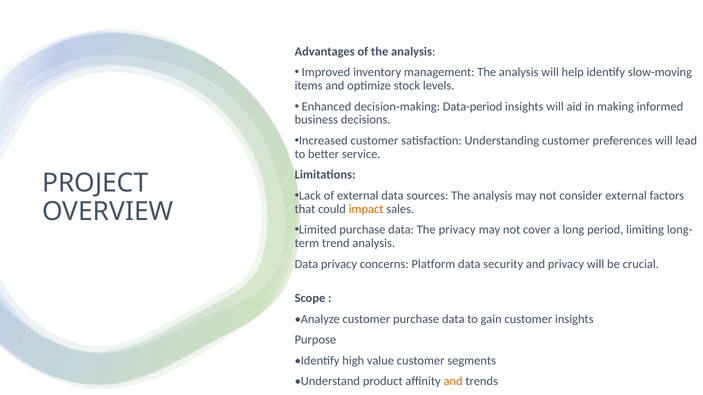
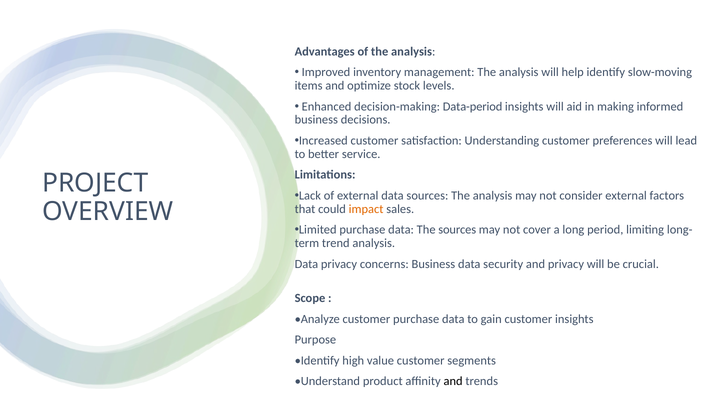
The privacy: privacy -> sources (457, 230)
concerns Platform: Platform -> Business (433, 264)
and colour: orange -> black (453, 382)
